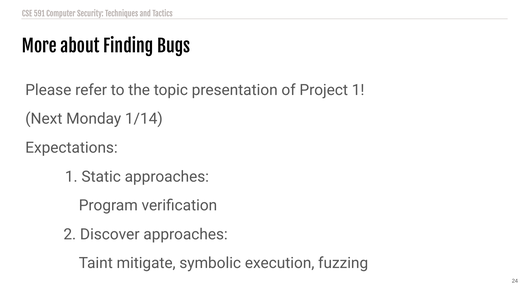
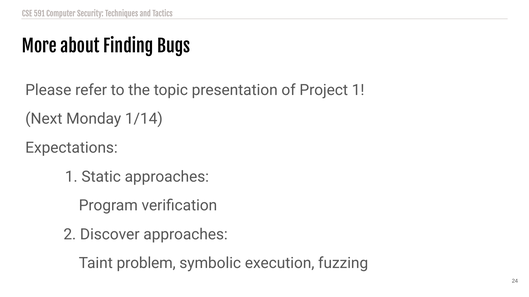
mitigate: mitigate -> problem (146, 264)
